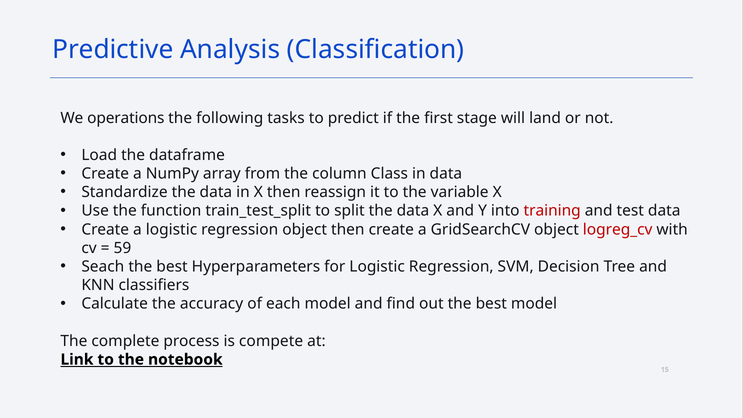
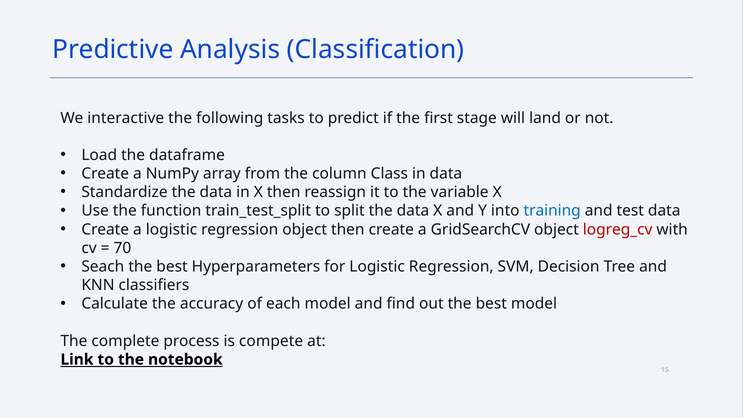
operations: operations -> interactive (126, 118)
training colour: red -> blue (552, 211)
59: 59 -> 70 (122, 248)
